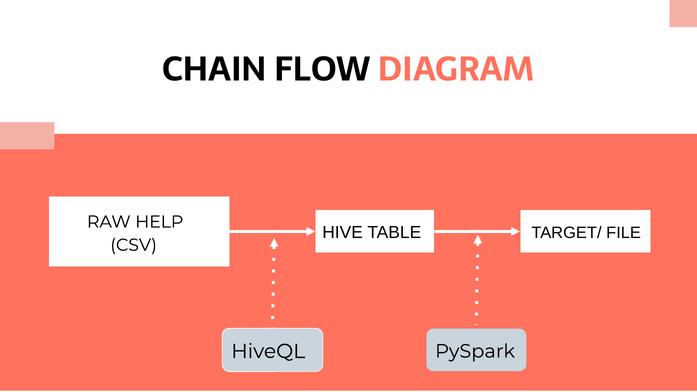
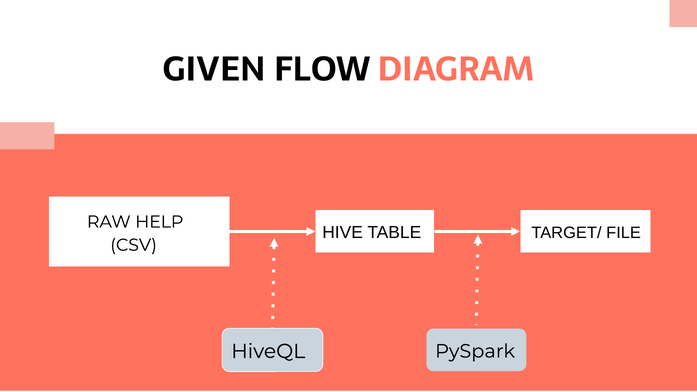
CHAIN: CHAIN -> GIVEN (214, 69)
